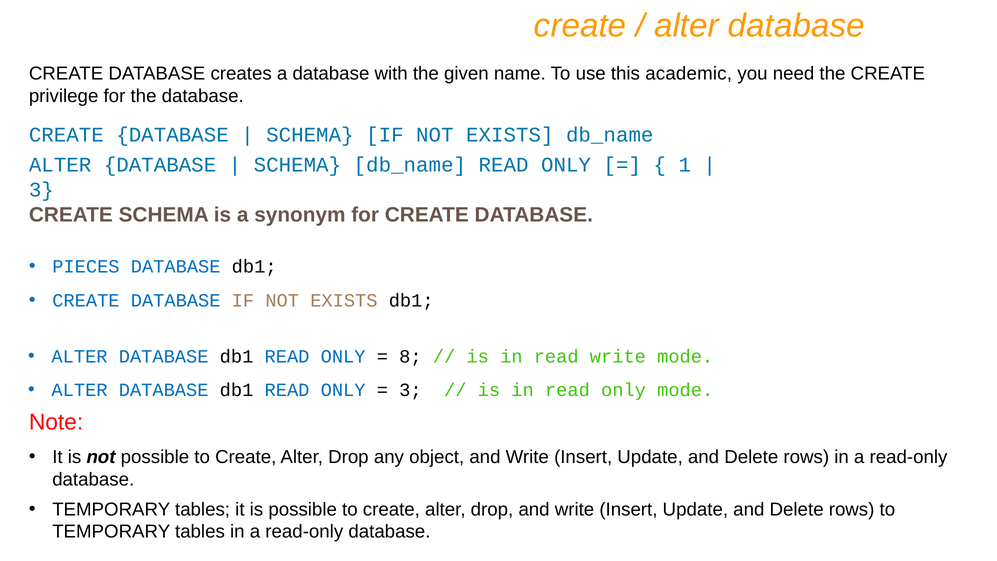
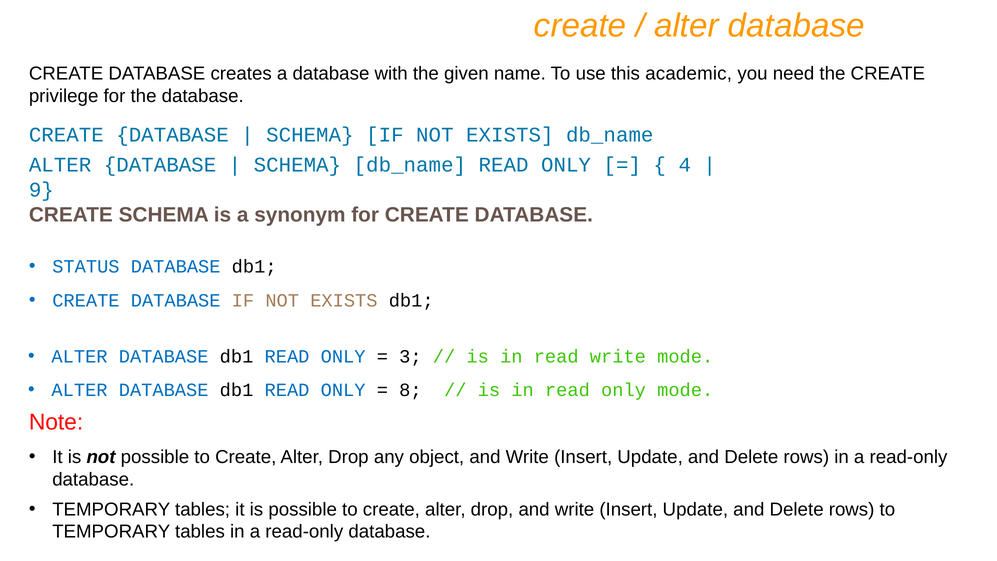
1: 1 -> 4 (685, 165)
3: 3 -> 9 (41, 190)
PIECES: PIECES -> STATUS (86, 267)
8: 8 -> 3 (410, 356)
3: 3 -> 8 (410, 390)
